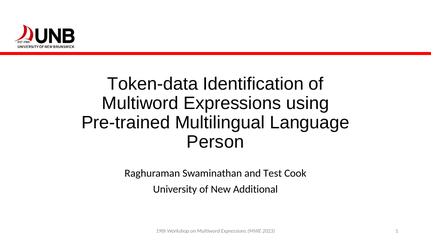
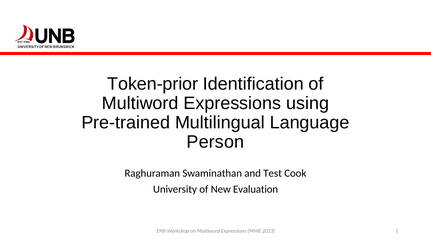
Token-data: Token-data -> Token-prior (153, 84)
Additional: Additional -> Evaluation (256, 190)
